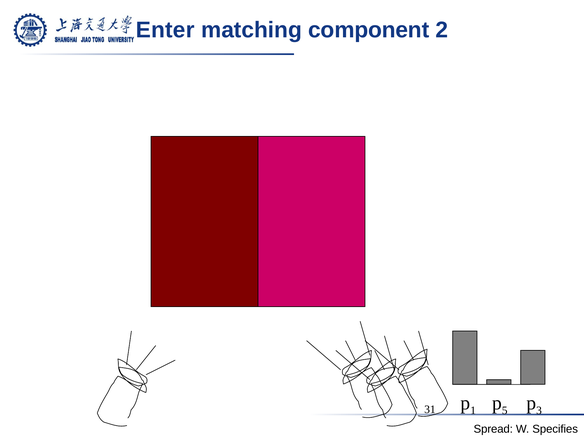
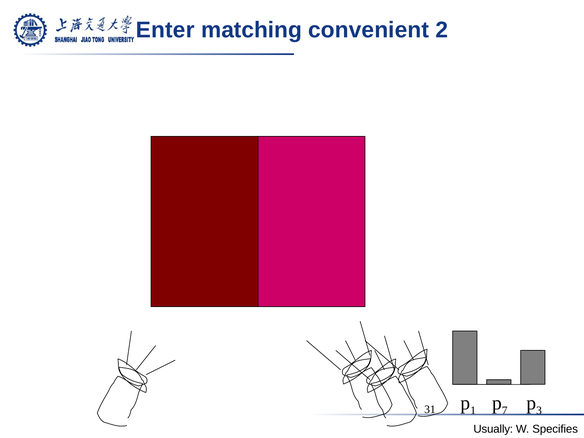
component: component -> convenient (369, 30)
5: 5 -> 7 (505, 411)
Spread: Spread -> Usually (493, 429)
